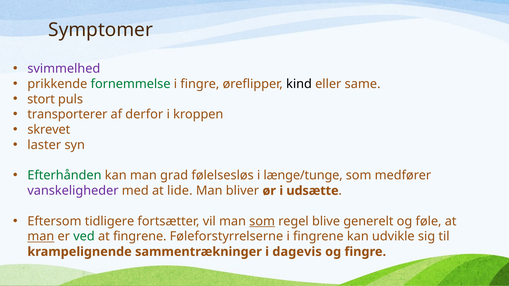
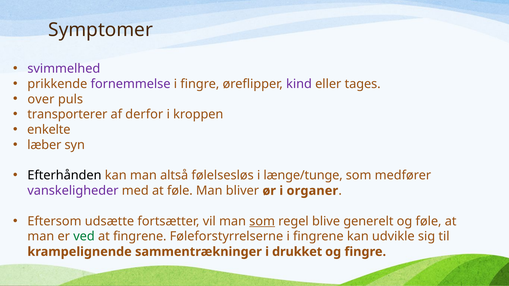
fornemmelse colour: green -> purple (131, 84)
kind colour: black -> purple (299, 84)
same: same -> tages (363, 84)
stort: stort -> over (41, 99)
skrevet: skrevet -> enkelte (49, 130)
laster: laster -> læber (44, 145)
Efterhånden colour: green -> black (64, 176)
grad: grad -> altså (174, 176)
at lide: lide -> føle (180, 191)
udsætte: udsætte -> organer (312, 191)
tidligere: tidligere -> udsætte (109, 221)
man underline: present -> none (41, 237)
dagevis: dagevis -> drukket (297, 252)
